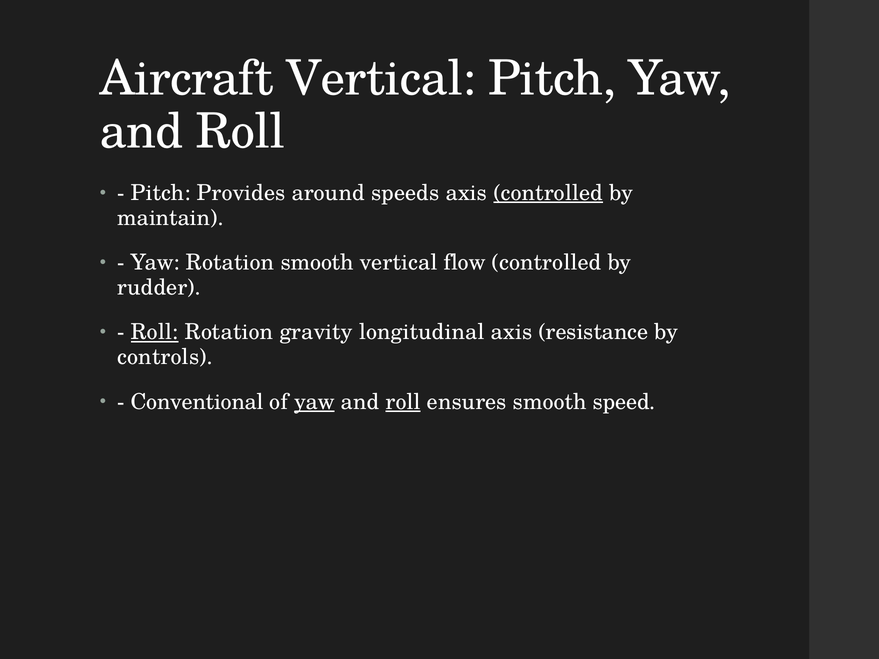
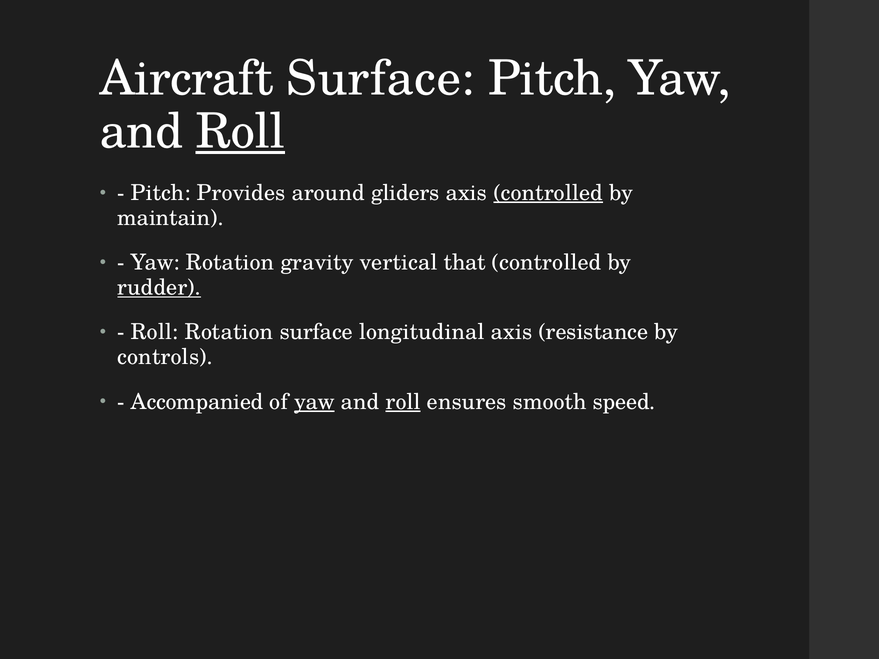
Aircraft Vertical: Vertical -> Surface (381, 79)
Roll underline: none -> present (240, 131)
speeds: speeds -> gliders (405, 193)
Rotation smooth: smooth -> gravity (317, 263)
flow: flow -> that (465, 263)
rudder underline: none -> present (159, 288)
Roll underline: present -> none (155, 332)
Rotation gravity: gravity -> surface (316, 332)
Conventional: Conventional -> Accompanied (197, 402)
